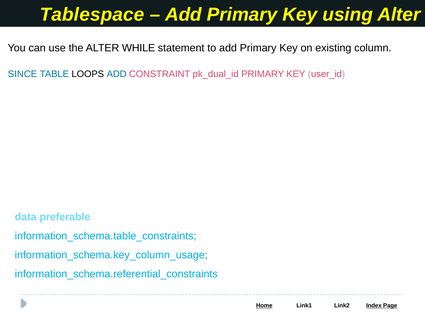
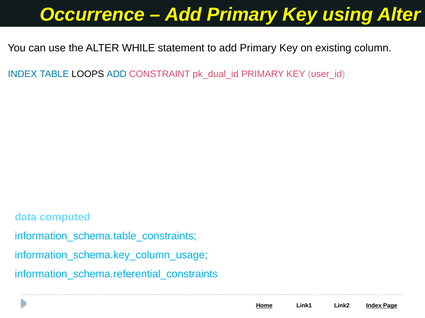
Tablespace: Tablespace -> Occurrence (92, 15)
SINCE: SINCE -> INDEX (22, 74)
preferable: preferable -> computed (65, 217)
